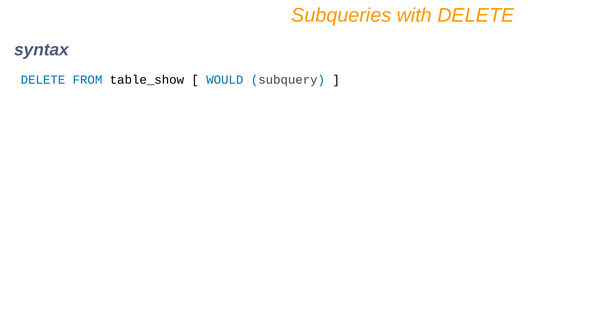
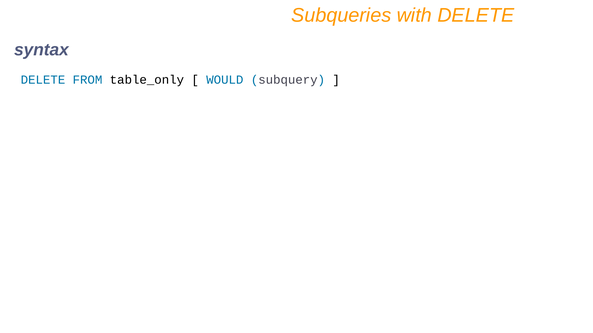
table_show: table_show -> table_only (147, 80)
